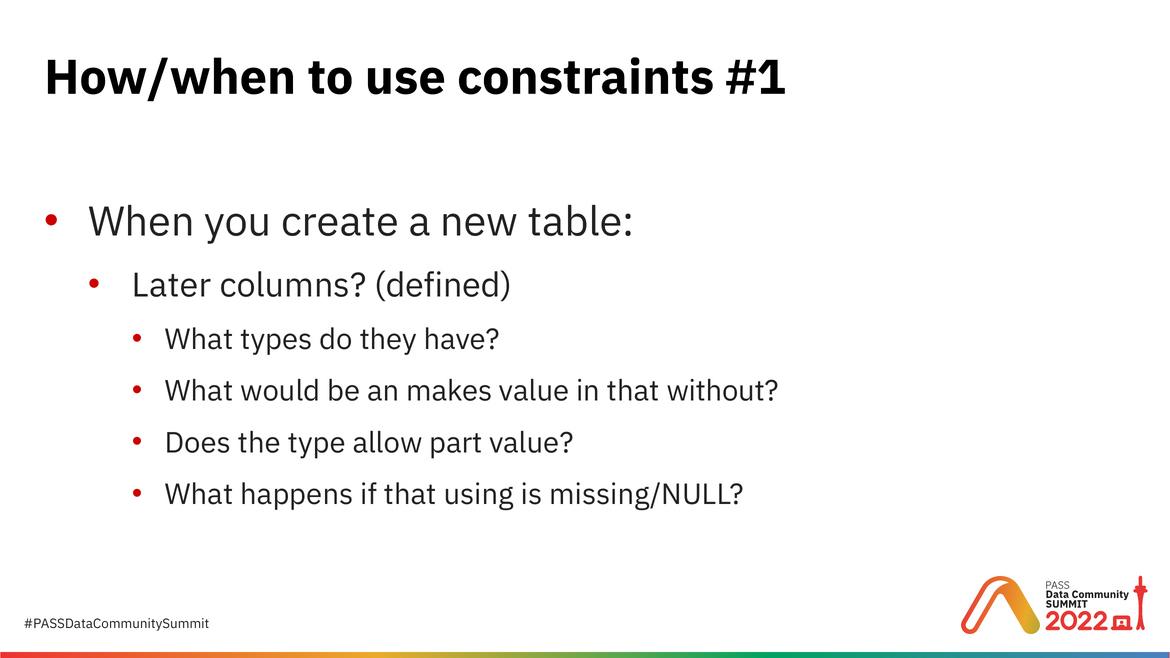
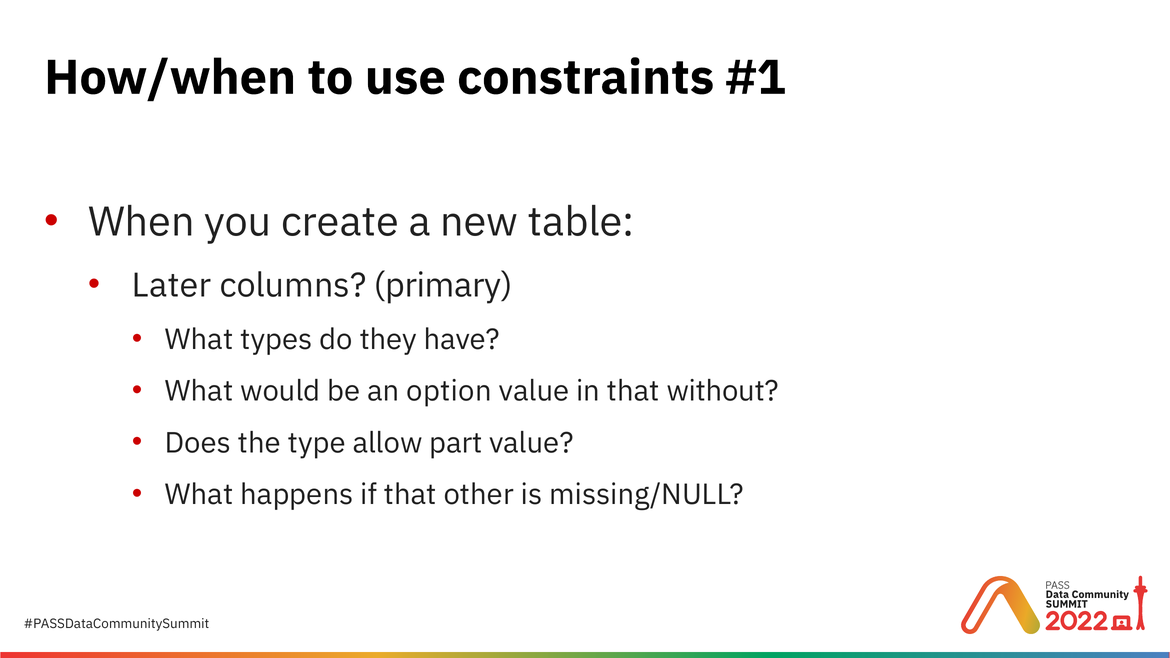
defined: defined -> primary (443, 285)
makes: makes -> option (449, 391)
using: using -> other (479, 495)
